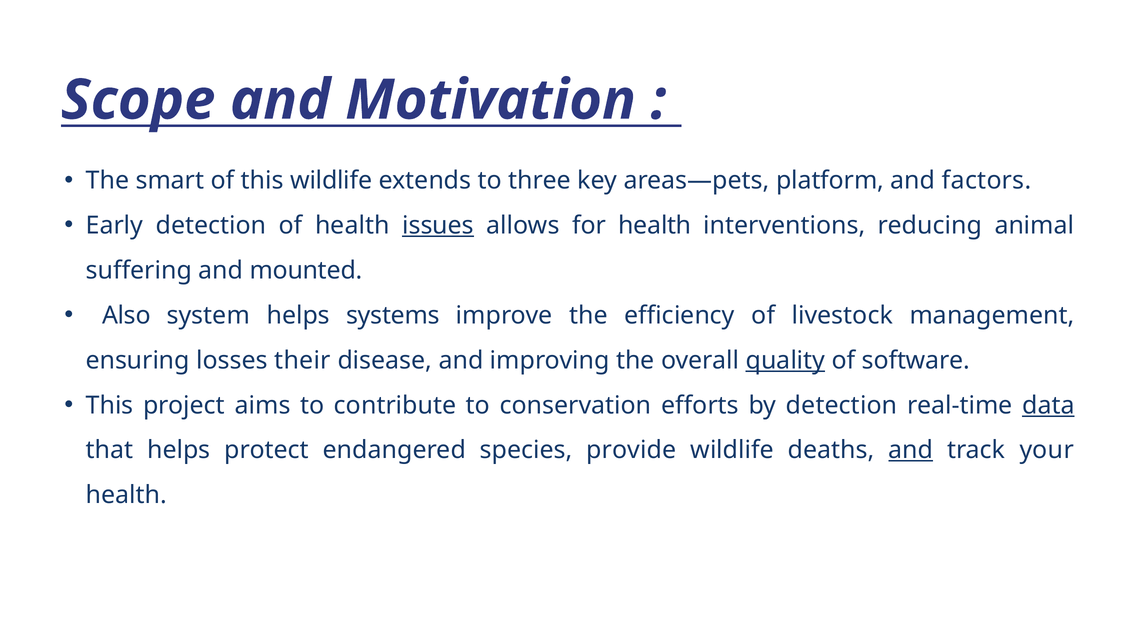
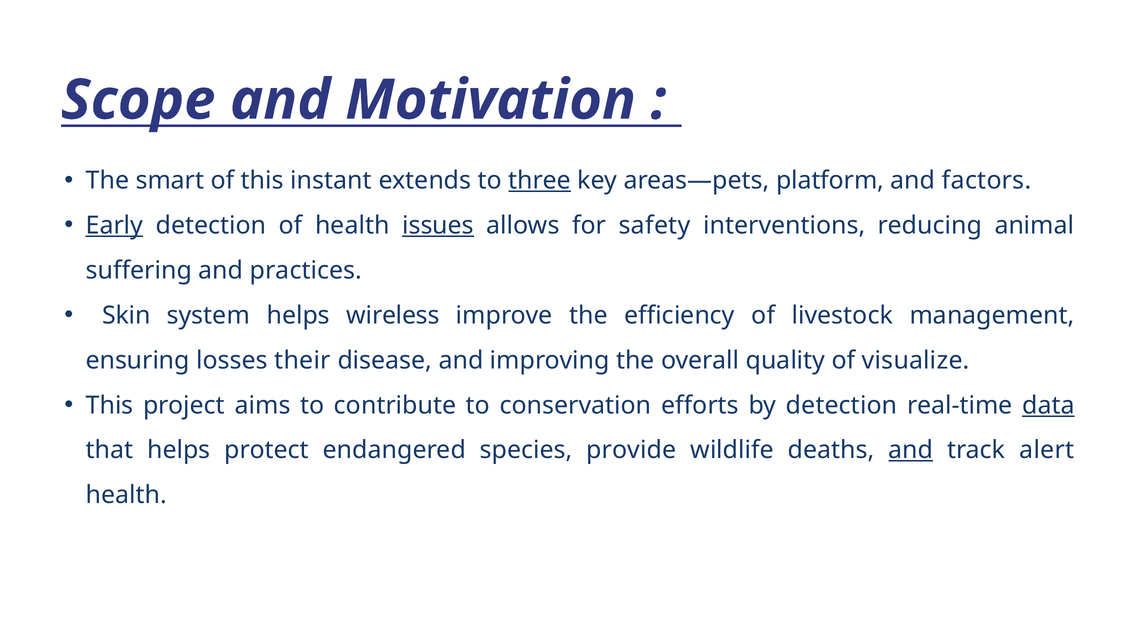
this wildlife: wildlife -> instant (331, 181)
three underline: none -> present (540, 181)
Early underline: none -> present (114, 226)
for health: health -> safety (655, 226)
mounted: mounted -> practices (306, 271)
Also: Also -> Skin (126, 316)
systems: systems -> wireless (393, 316)
quality underline: present -> none (785, 361)
software: software -> visualize (916, 361)
your: your -> alert (1047, 450)
